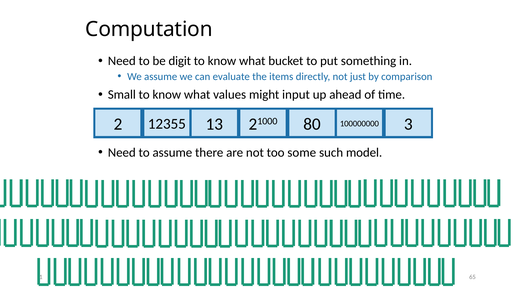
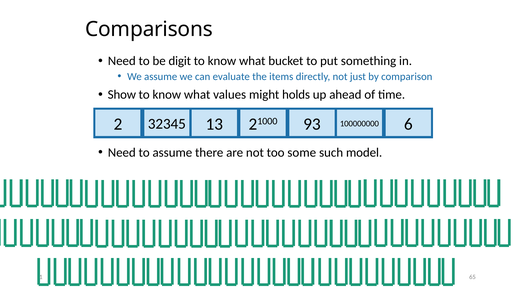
Computation: Computation -> Comparisons (149, 29)
Small: Small -> Show (122, 95)
input: input -> holds (296, 95)
12355: 12355 -> 32345 (167, 124)
80: 80 -> 93 (312, 124)
3: 3 -> 6 (408, 124)
